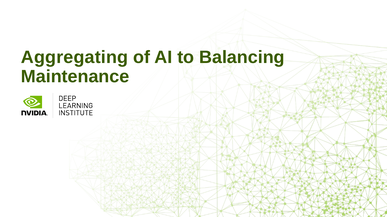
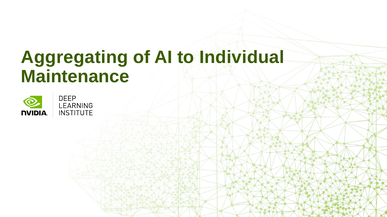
Balancing: Balancing -> Individual (242, 57)
